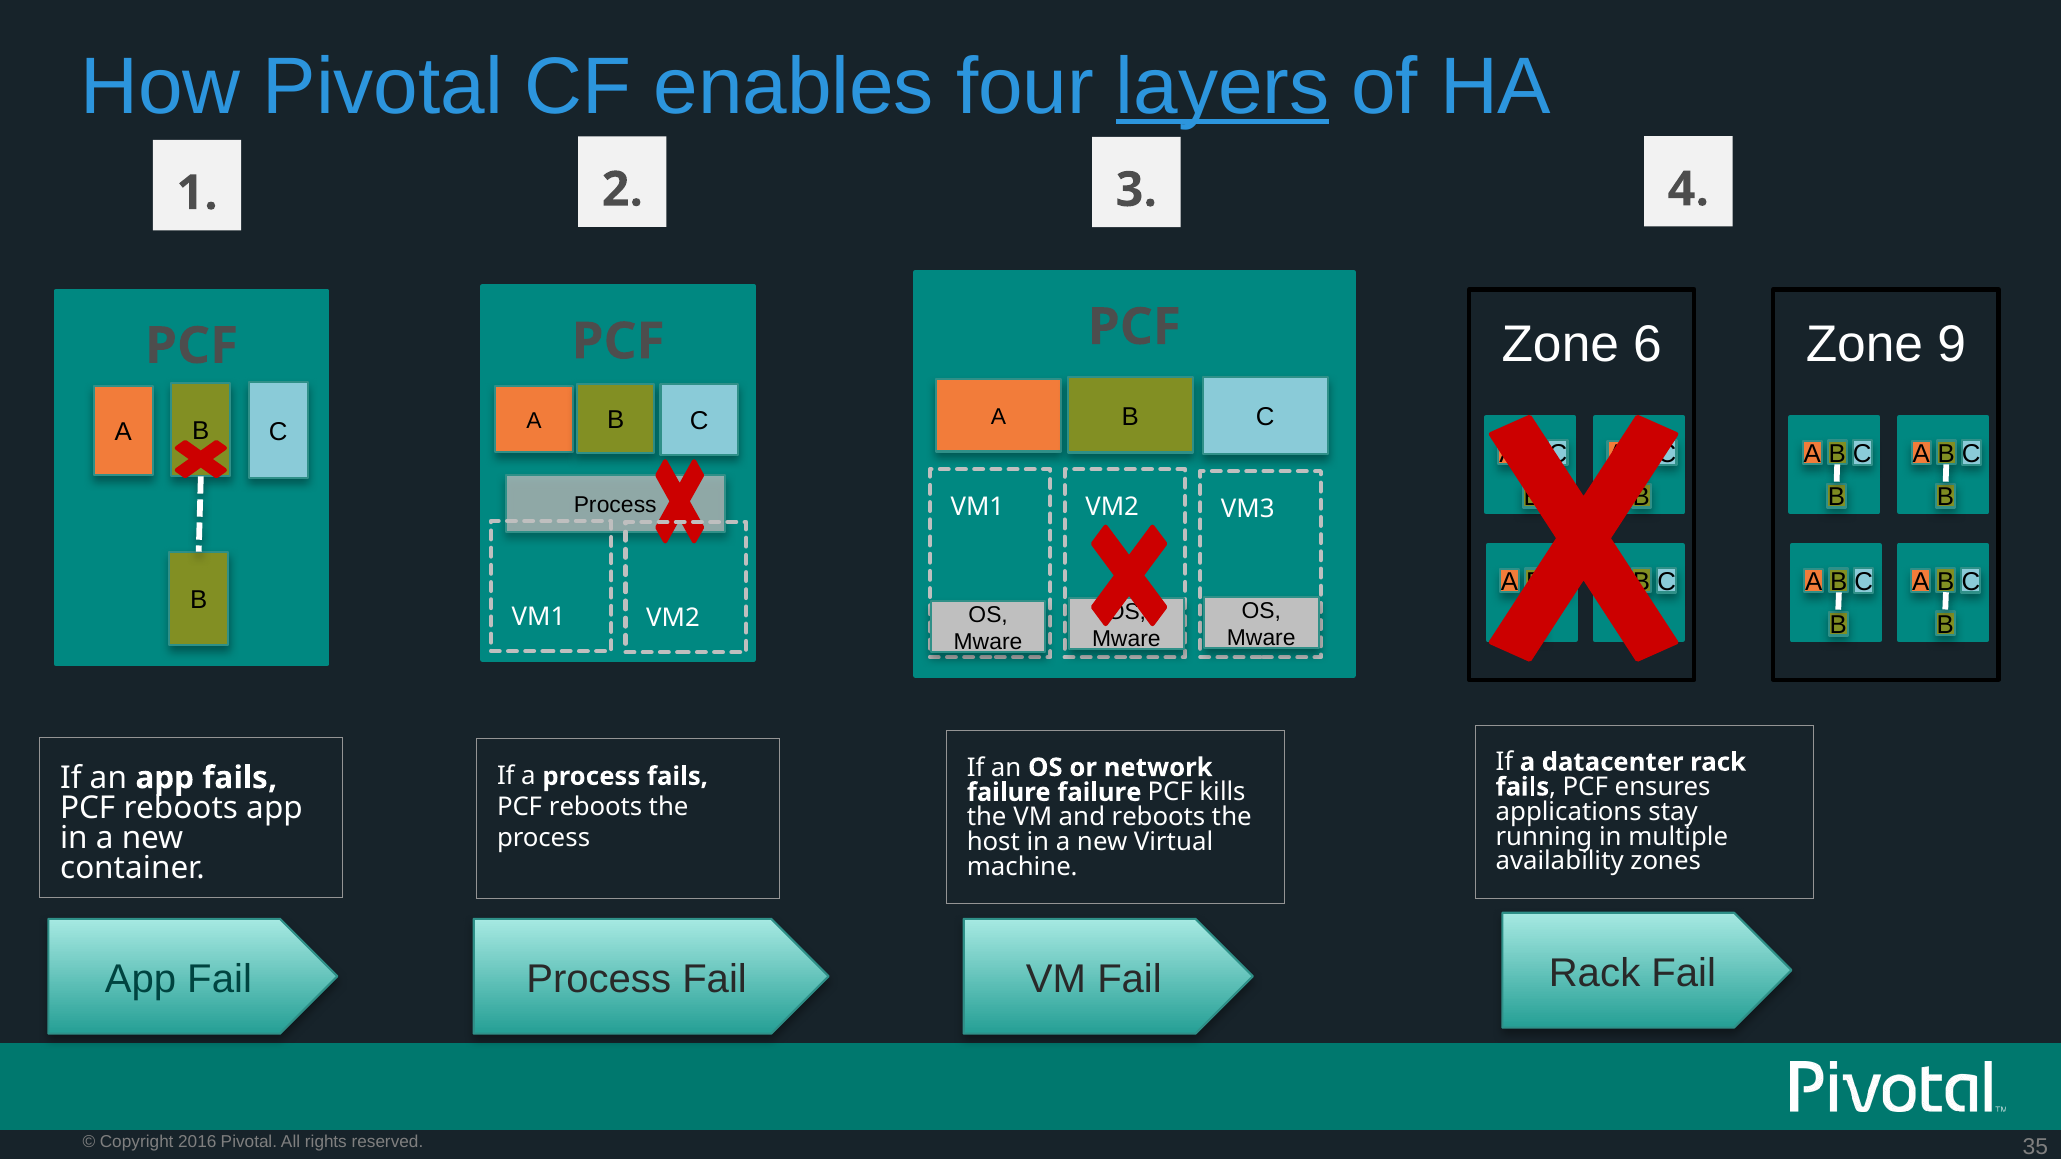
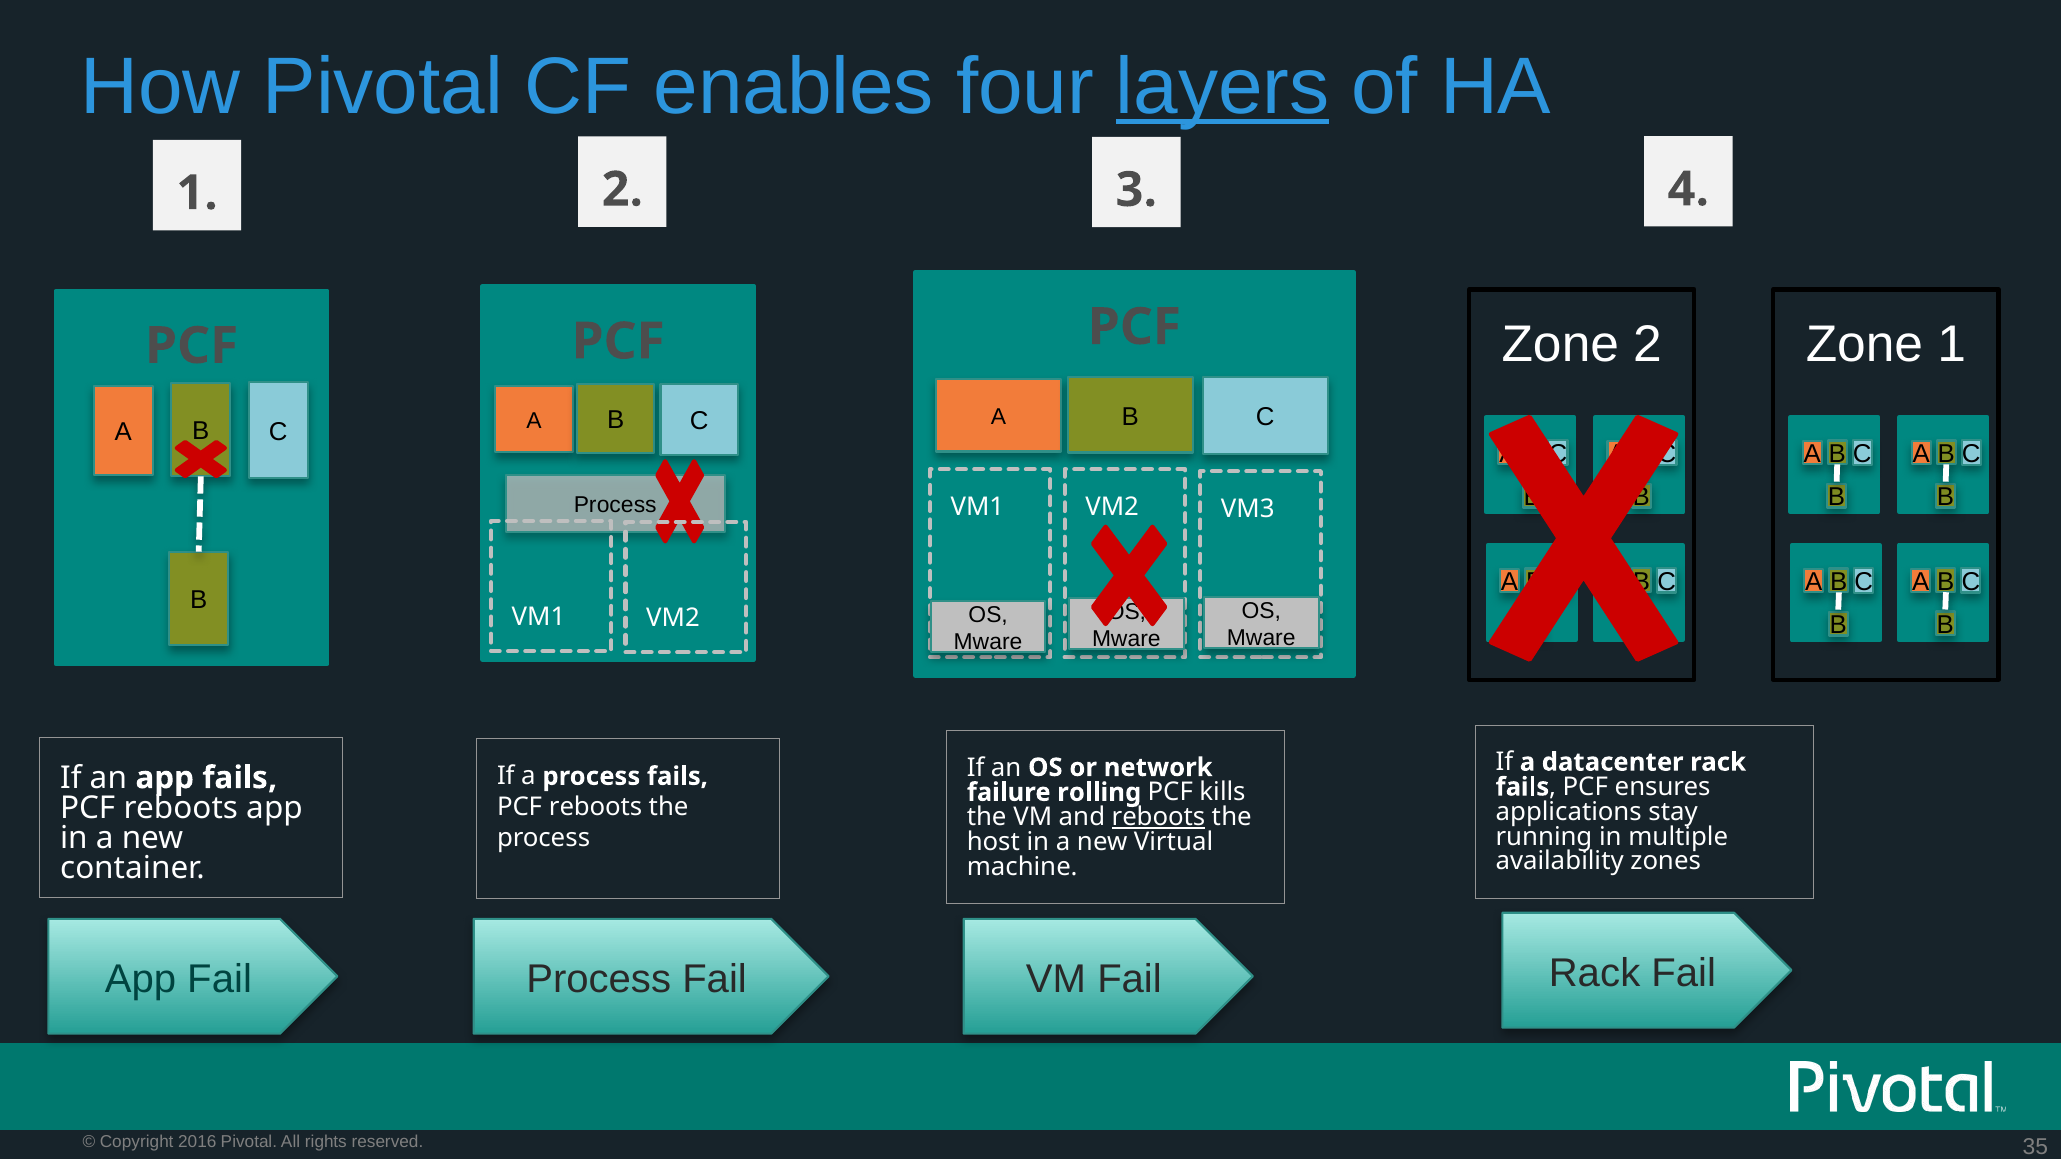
Zone 6: 6 -> 2 (1647, 345)
Zone 9: 9 -> 1 (1952, 345)
failure failure: failure -> rolling (1099, 793)
reboots underline: none -> present (1158, 817)
